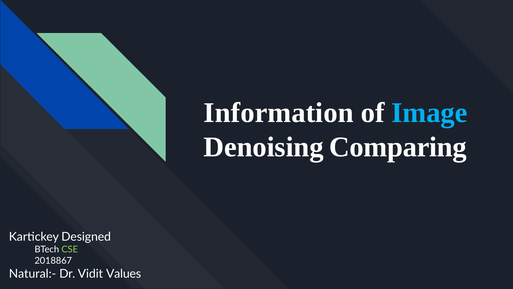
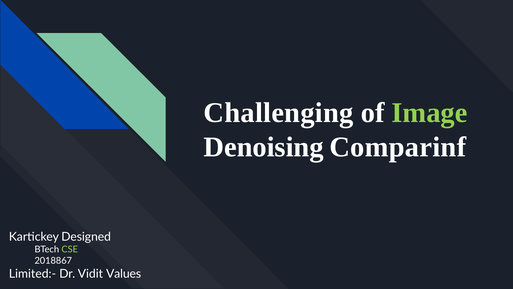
Information: Information -> Challenging (278, 113)
Image colour: light blue -> light green (430, 113)
Comparing: Comparing -> Comparinf (398, 147)
Natural:-: Natural:- -> Limited:- (33, 273)
